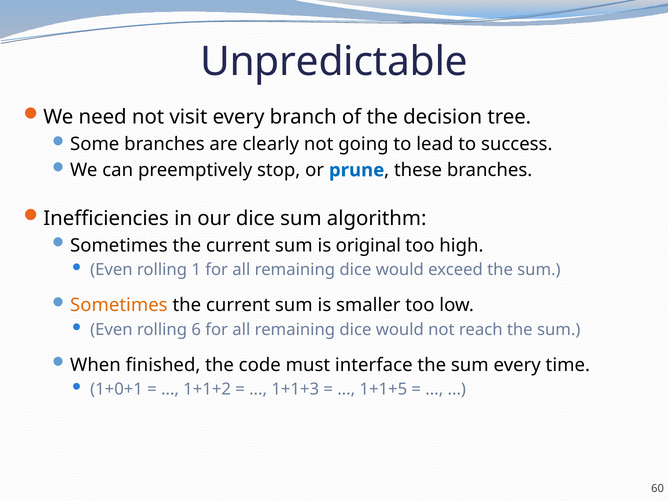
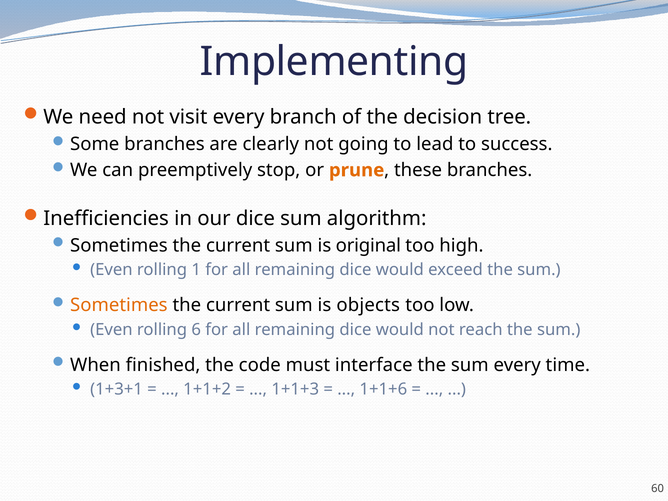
Unpredictable: Unpredictable -> Implementing (334, 62)
prune colour: blue -> orange (357, 170)
smaller: smaller -> objects (368, 305)
1+0+1: 1+0+1 -> 1+3+1 (117, 389)
1+1+5: 1+1+5 -> 1+1+6 (383, 389)
